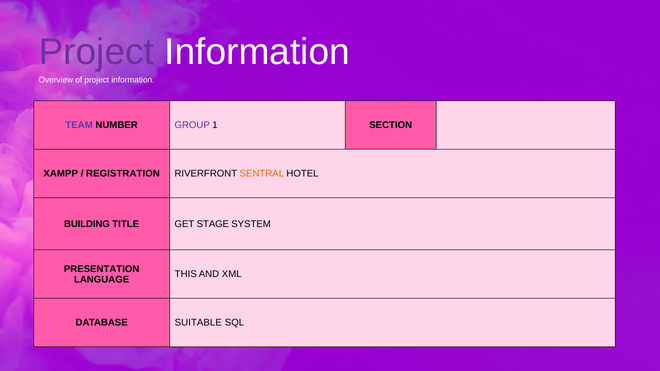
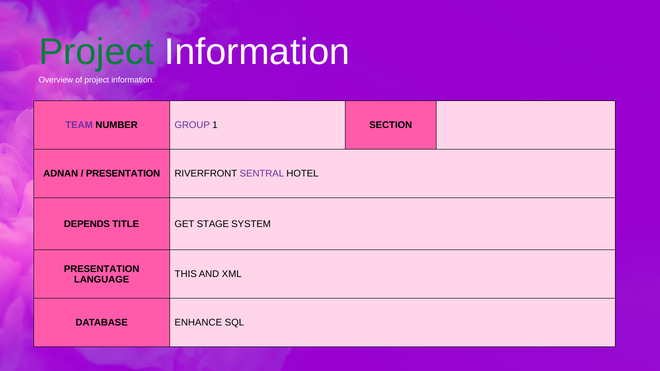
Project colour: purple -> green (96, 52)
XAMPP: XAMPP -> ADNAN (61, 174)
REGISTRATION: REGISTRATION -> PRESENTATION (123, 174)
SENTRAL colour: orange -> purple (262, 174)
BUILDING: BUILDING -> DEPENDS (87, 224)
SUITABLE: SUITABLE -> ENHANCE (198, 323)
